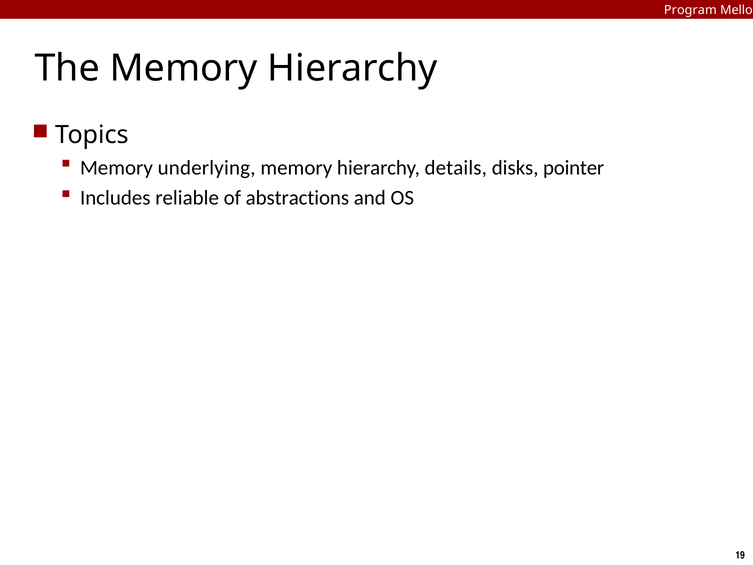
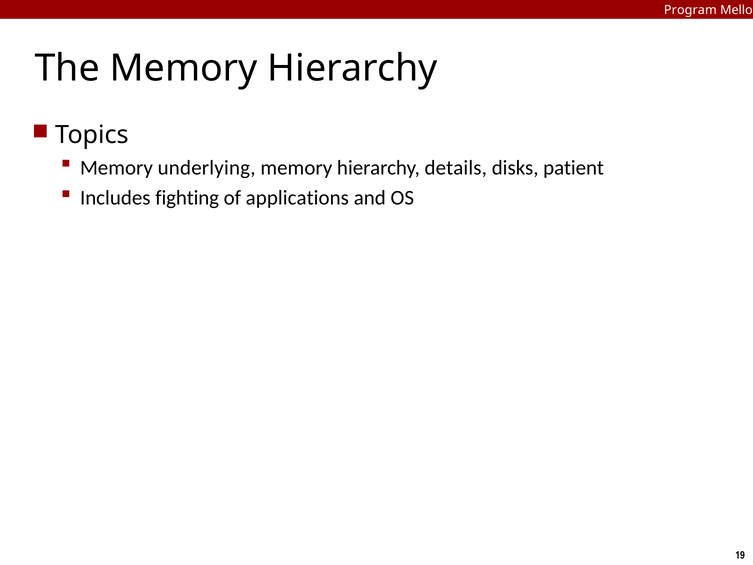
pointer: pointer -> patient (574, 168)
reliable: reliable -> fighting (187, 198)
abstractions: abstractions -> applications (297, 198)
